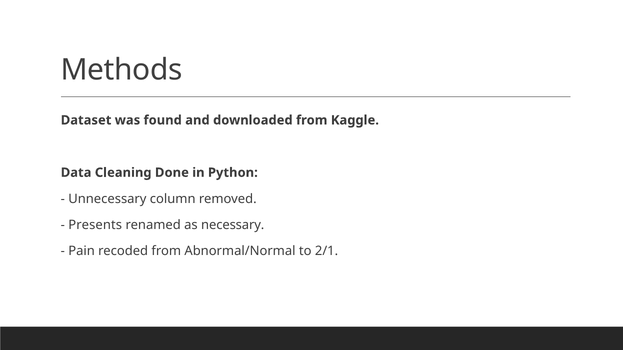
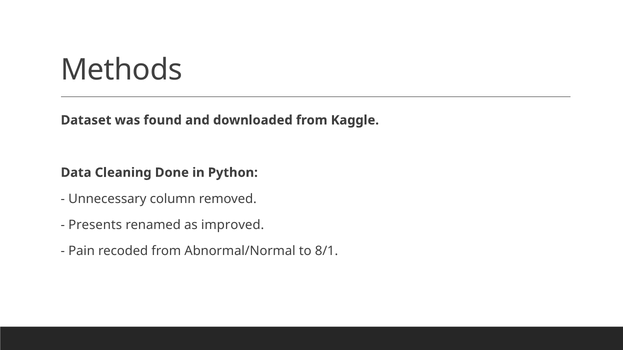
necessary: necessary -> improved (233, 225)
2/1: 2/1 -> 8/1 (327, 251)
